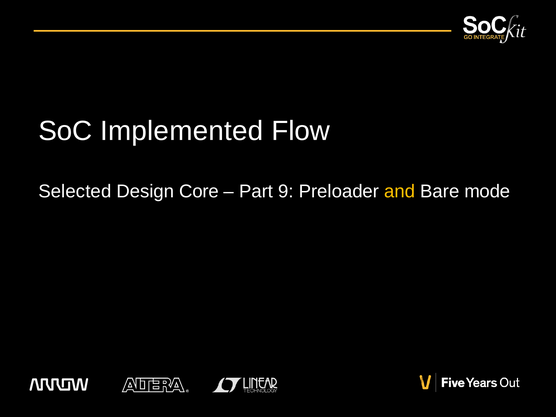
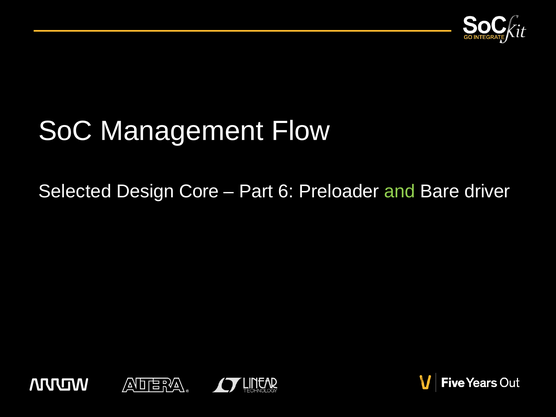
Implemented: Implemented -> Management (182, 131)
9: 9 -> 6 (286, 192)
and colour: yellow -> light green (400, 192)
mode: mode -> driver (487, 192)
